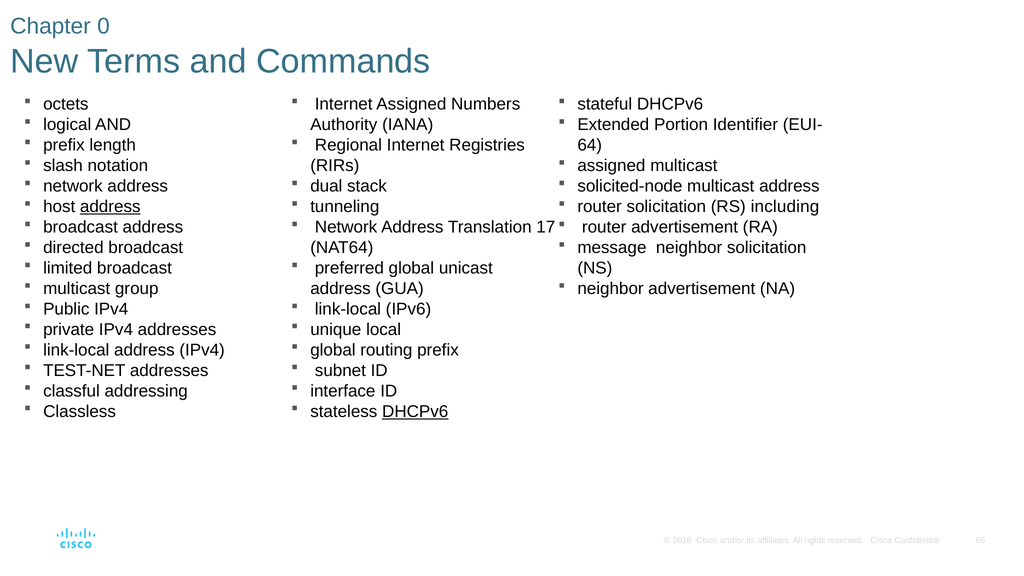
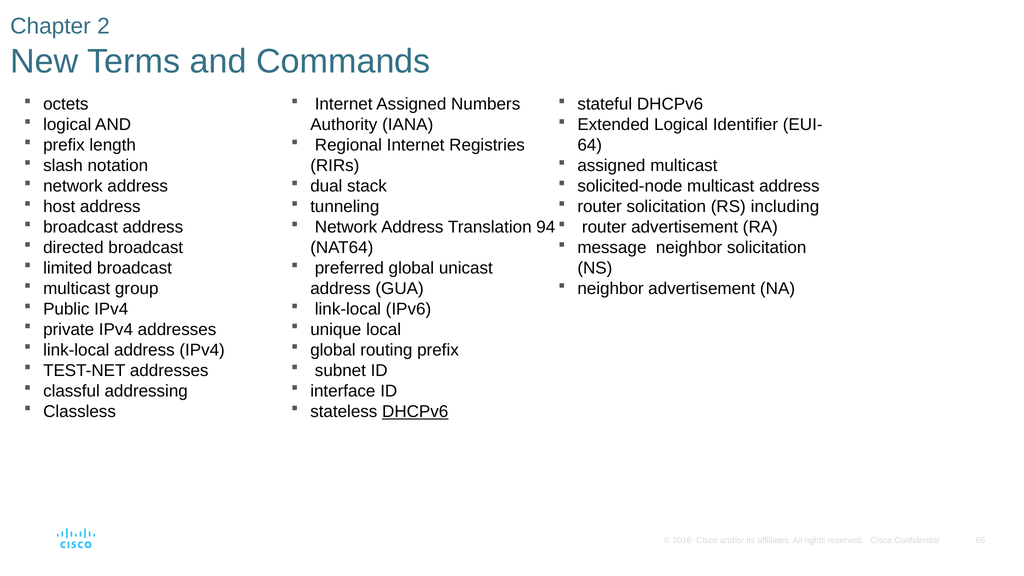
0: 0 -> 2 (103, 26)
Extended Portion: Portion -> Logical (681, 125)
address underline: present -> none (110, 207)
17: 17 -> 94 (546, 227)
